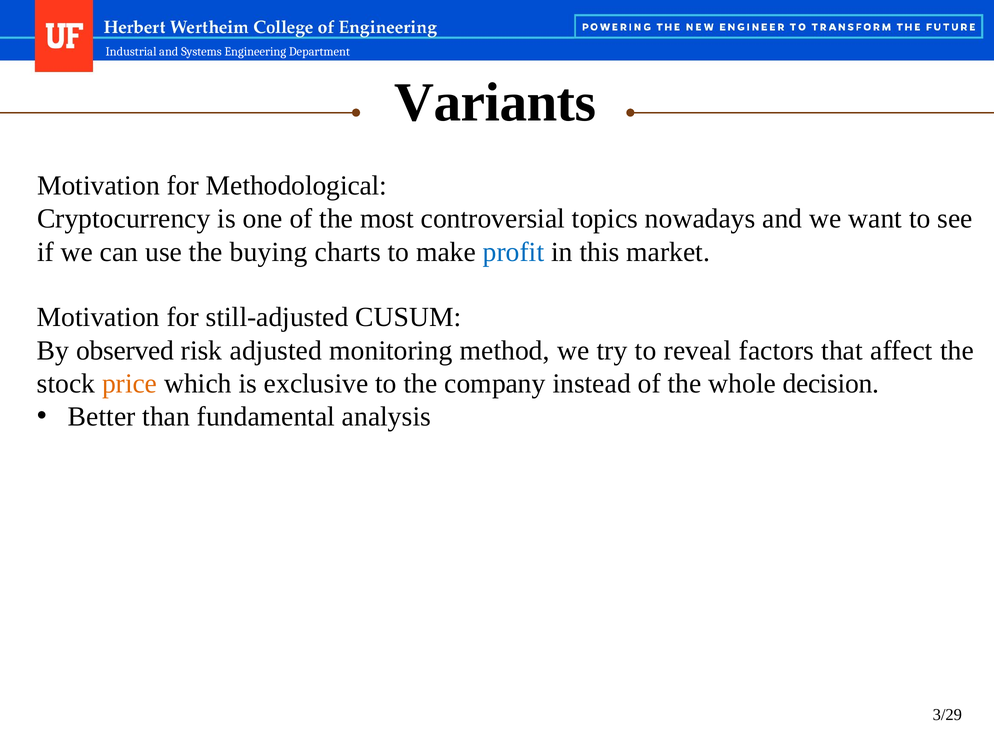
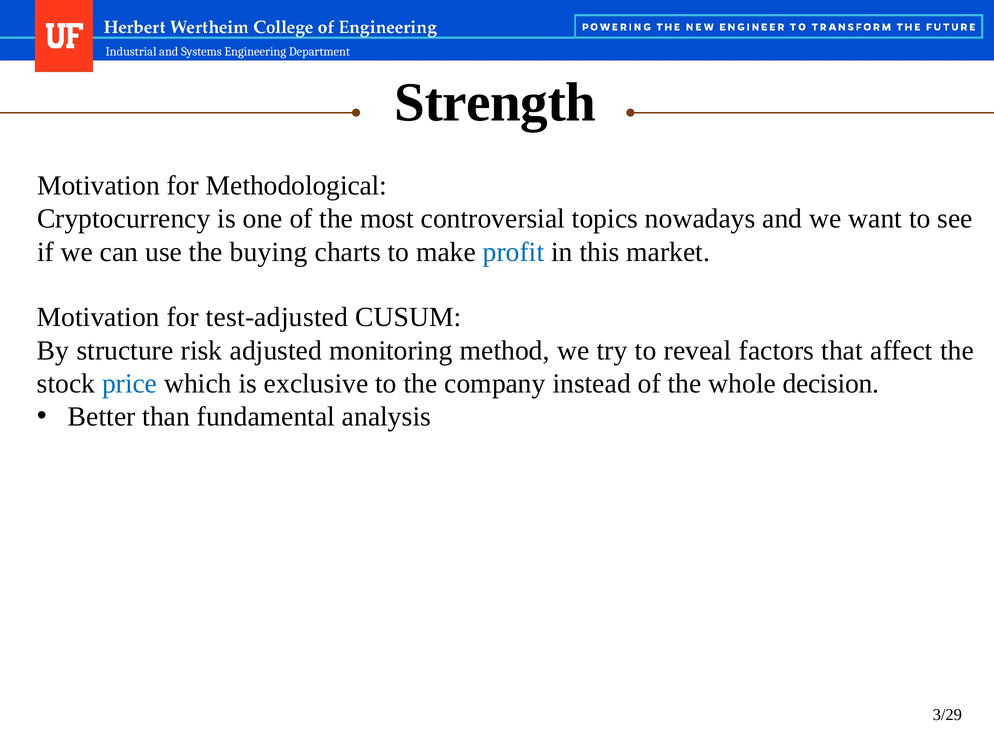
Variants: Variants -> Strength (495, 102)
still-adjusted: still-adjusted -> test-adjusted (277, 317)
observed: observed -> structure (125, 350)
price colour: orange -> blue (130, 383)
